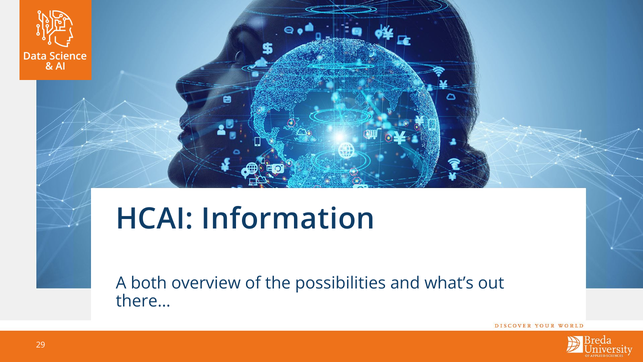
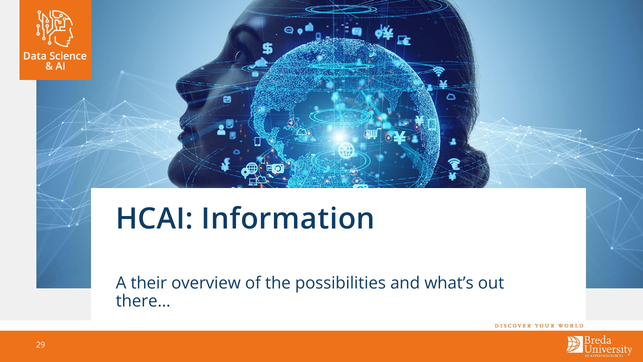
both: both -> their (149, 283)
